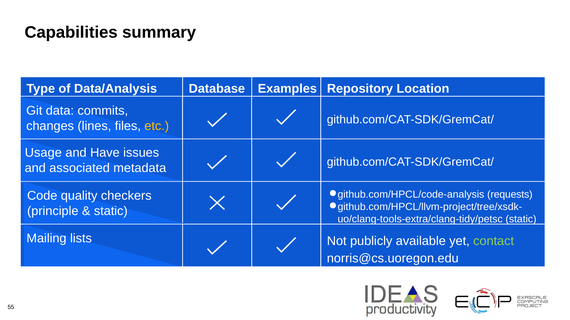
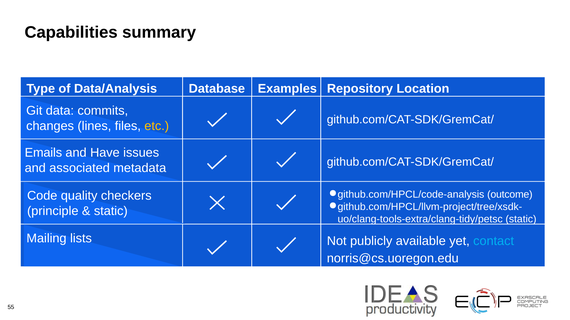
Usage: Usage -> Emails (43, 153)
requests: requests -> outcome (510, 195)
contact colour: light green -> light blue (494, 241)
